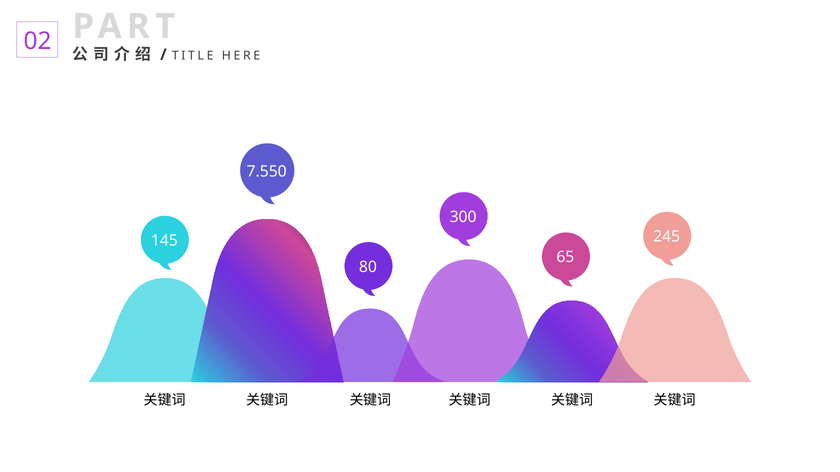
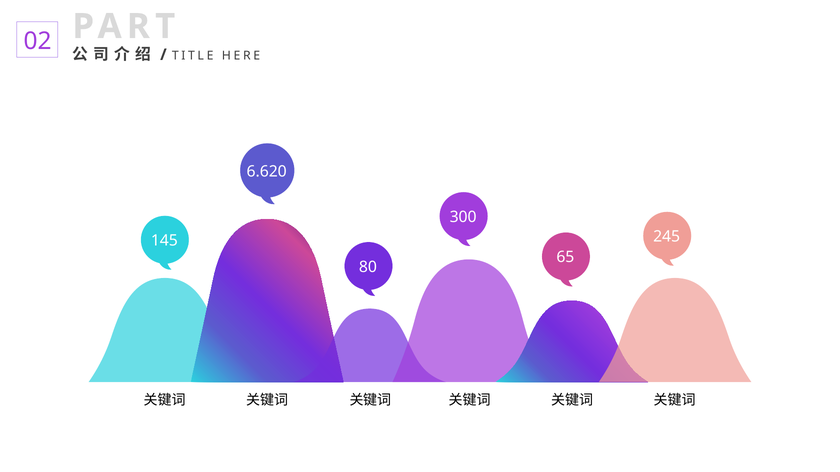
7.550: 7.550 -> 6.620 (267, 172)
